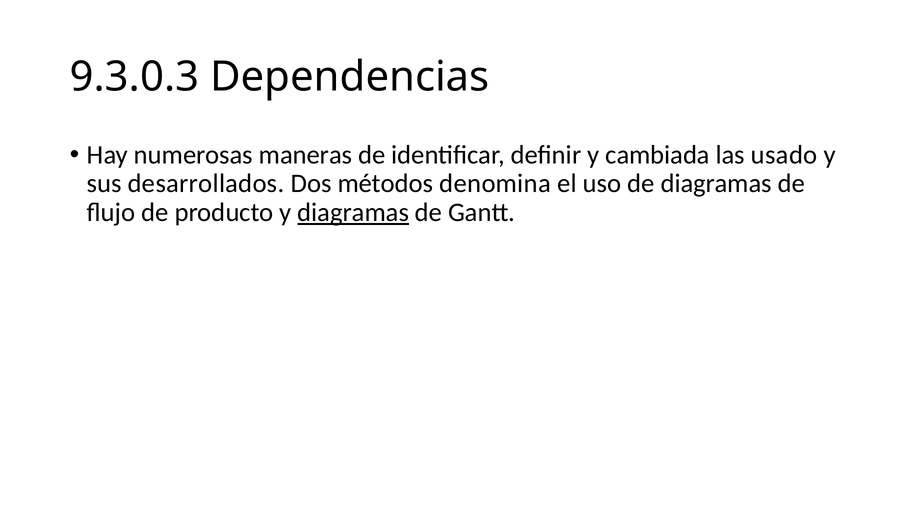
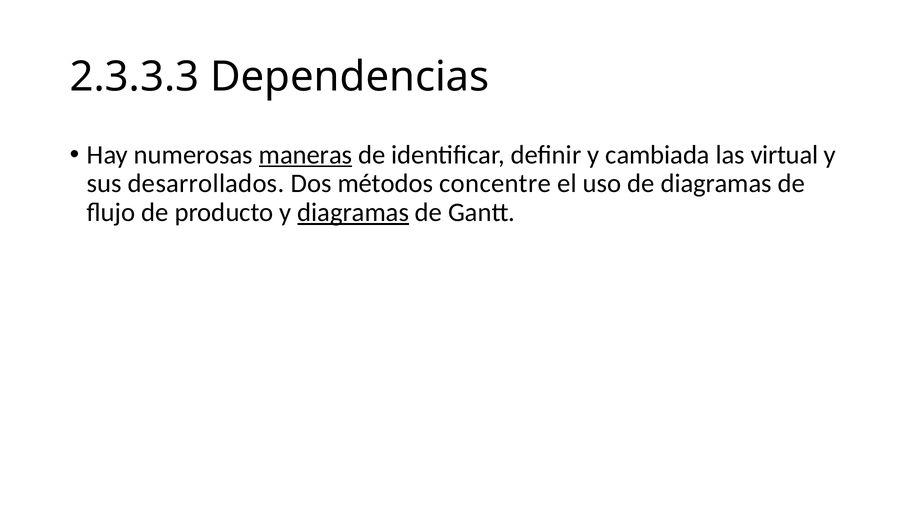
9.3.0.3: 9.3.0.3 -> 2.3.3.3 (135, 77)
maneras underline: none -> present (306, 155)
usado: usado -> virtual (784, 155)
denomina: denomina -> concentre (495, 184)
